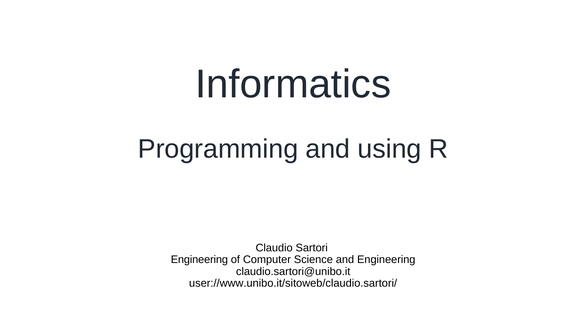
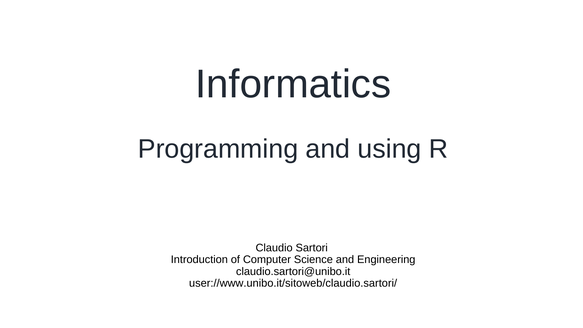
Engineering: Engineering -> Introduction (199, 260)
